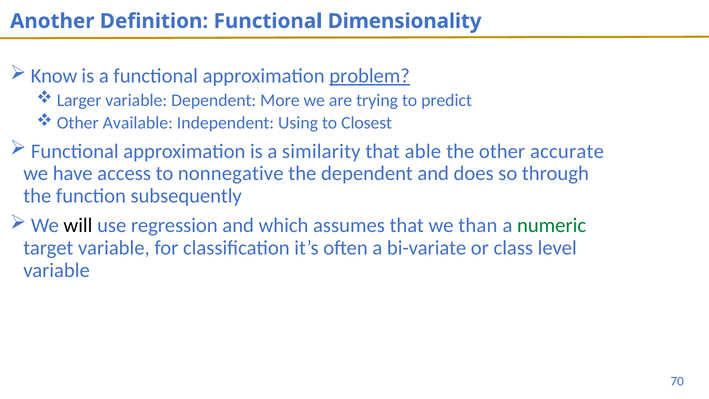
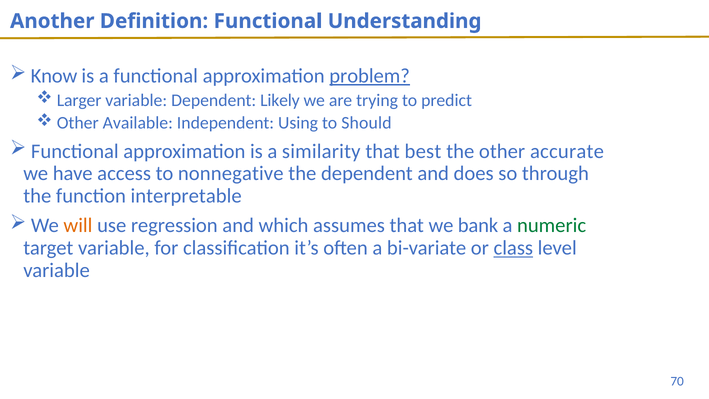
Dimensionality: Dimensionality -> Understanding (405, 21)
More: More -> Likely (280, 100)
Closest: Closest -> Should (366, 123)
able: able -> best (423, 151)
subsequently: subsequently -> interpretable (186, 196)
will colour: black -> orange (78, 226)
than: than -> bank (478, 226)
class underline: none -> present (513, 248)
